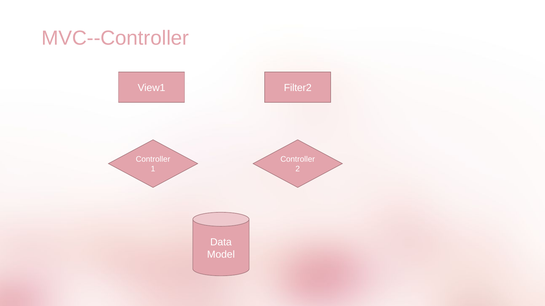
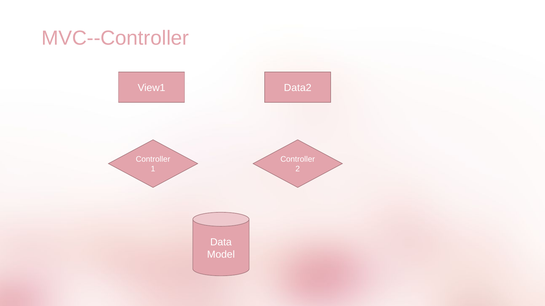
Filter2: Filter2 -> Data2 (298, 88)
